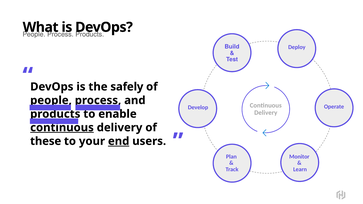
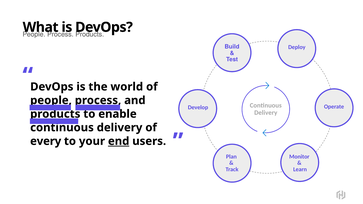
safely: safely -> world (127, 87)
continuous underline: present -> none (62, 128)
these: these -> every (46, 141)
